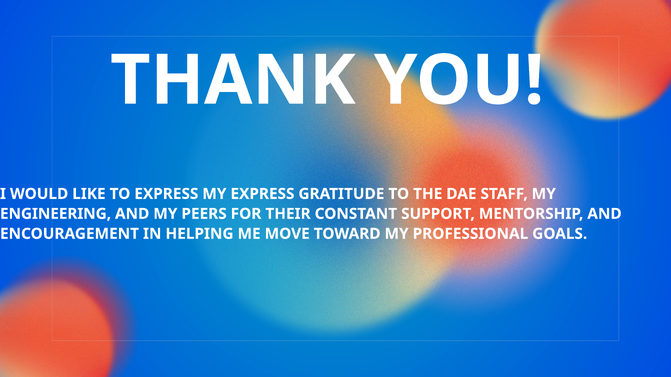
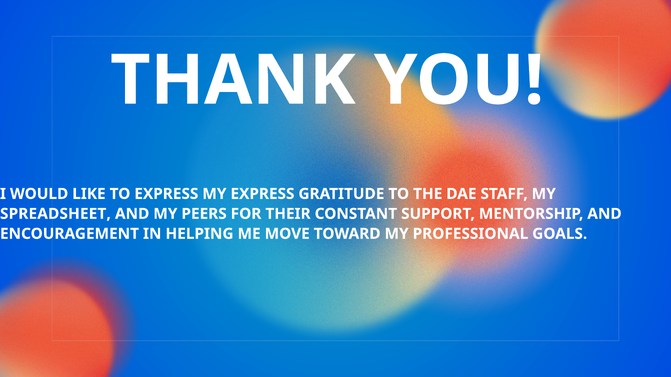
ENGINEERING: ENGINEERING -> SPREADSHEET (55, 214)
